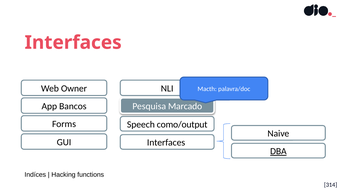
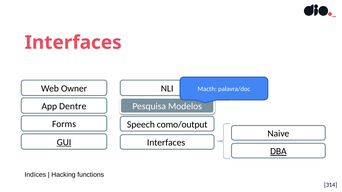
Bancos: Bancos -> Dentre (73, 106)
Marcado: Marcado -> Modelos (185, 106)
GUI underline: none -> present (64, 142)
